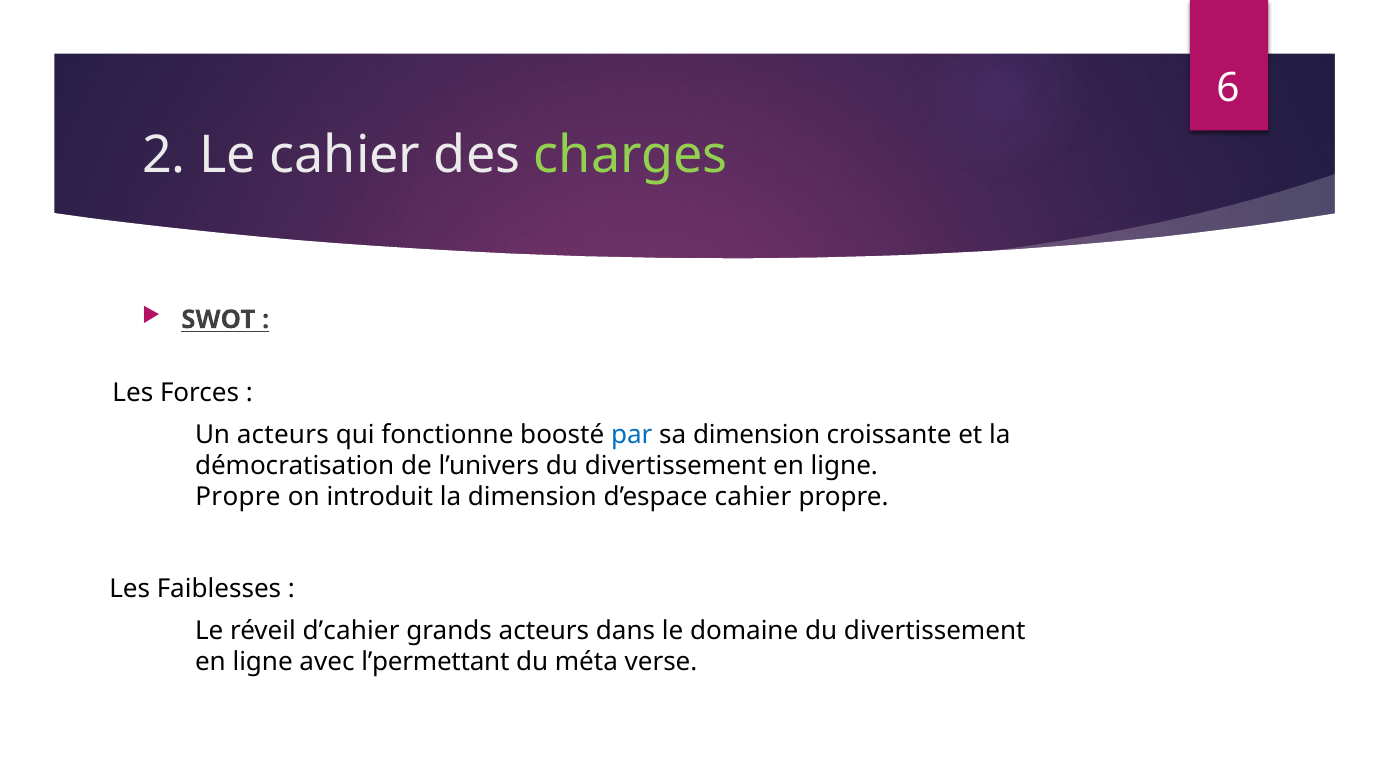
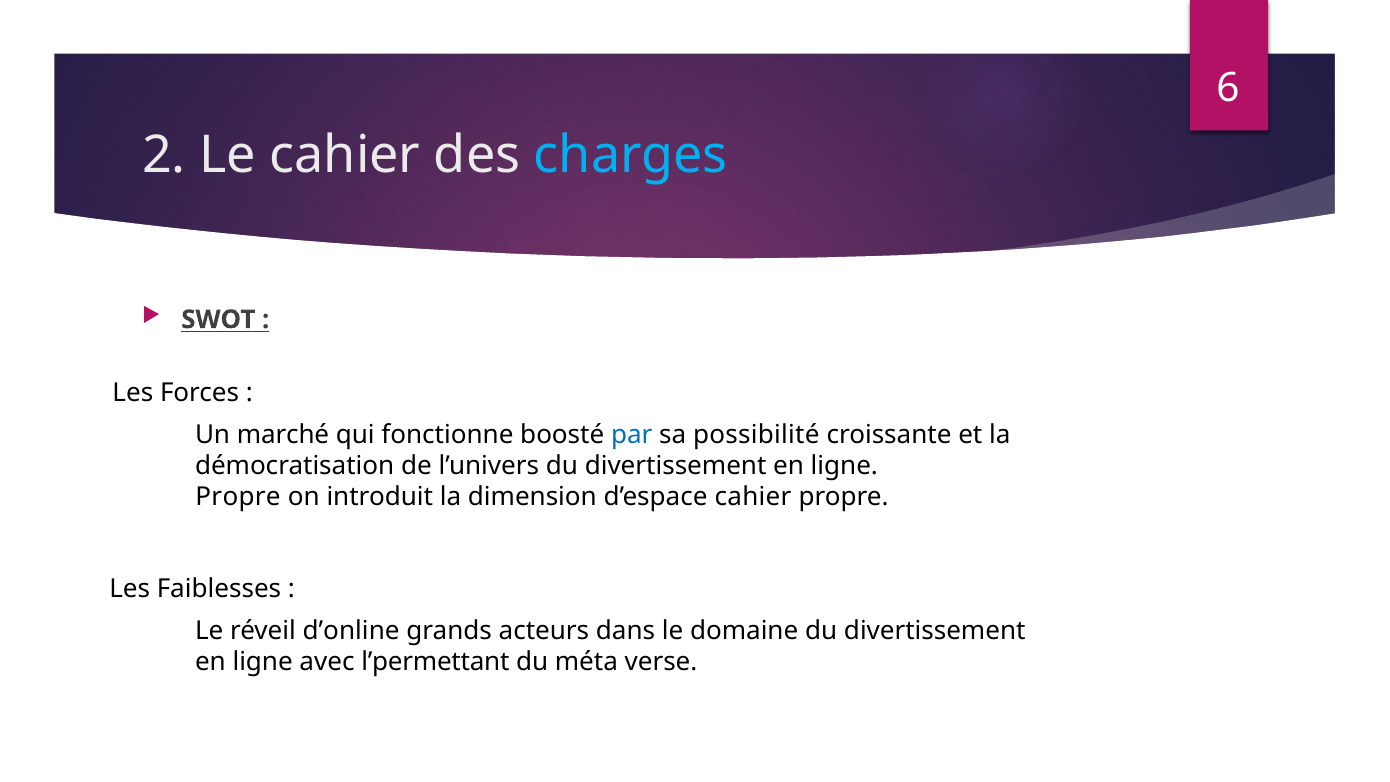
charges colour: light green -> light blue (631, 155)
Un acteurs: acteurs -> marché (283, 435)
sa dimension: dimension -> possibilité (756, 435)
d’cahier: d’cahier -> d’online (351, 631)
